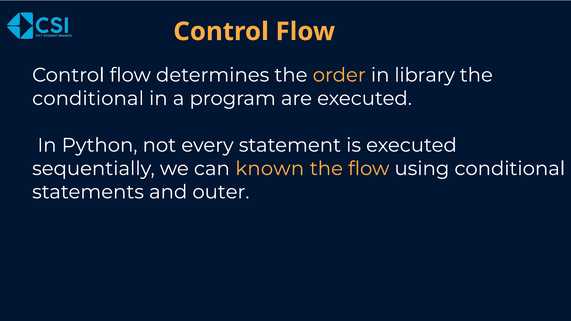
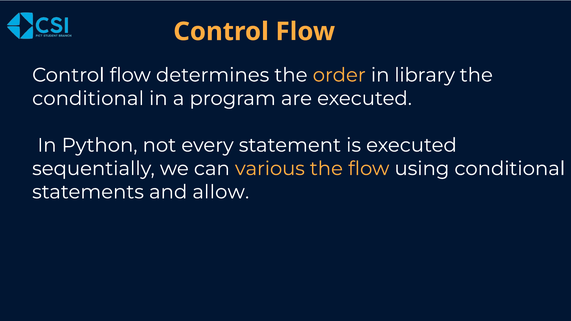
known: known -> various (270, 169)
outer: outer -> allow (221, 192)
